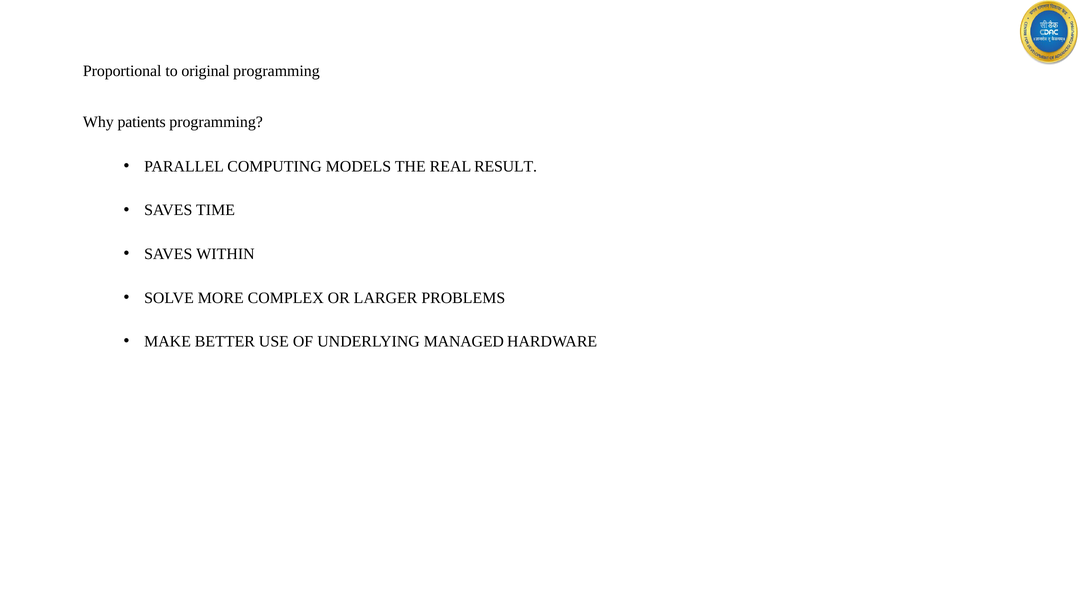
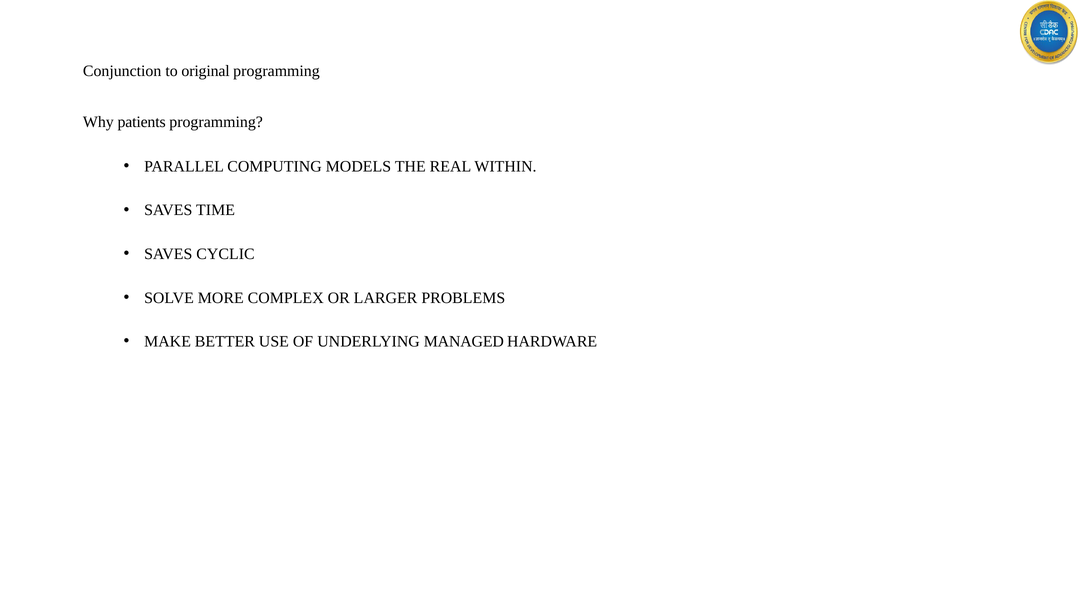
Proportional: Proportional -> Conjunction (122, 71)
RESULT: RESULT -> WITHIN (506, 166)
WITHIN: WITHIN -> CYCLIC (226, 254)
